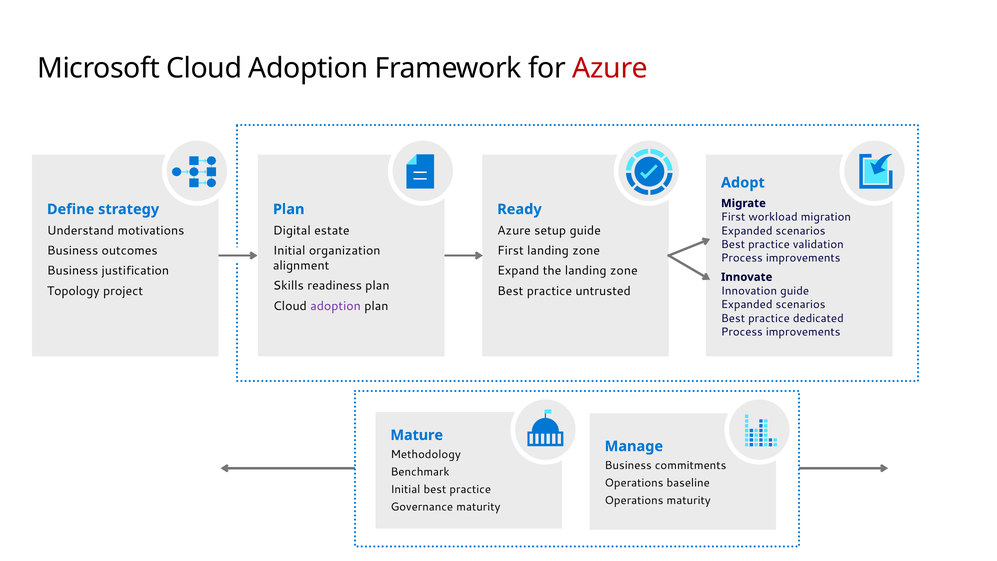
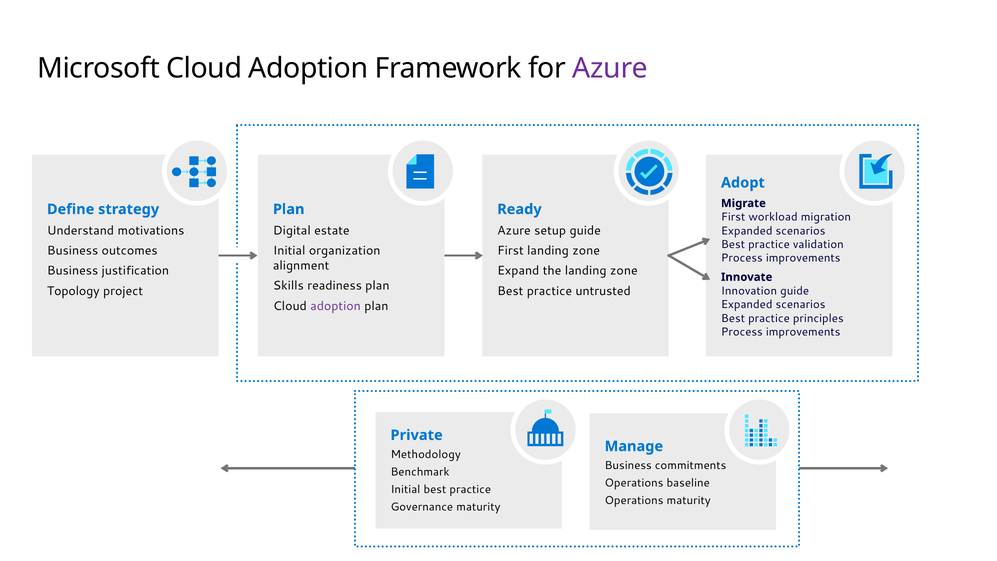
Azure colour: red -> purple (610, 68)
dedicated: dedicated -> principles (818, 318)
Mature: Mature -> Private (417, 435)
